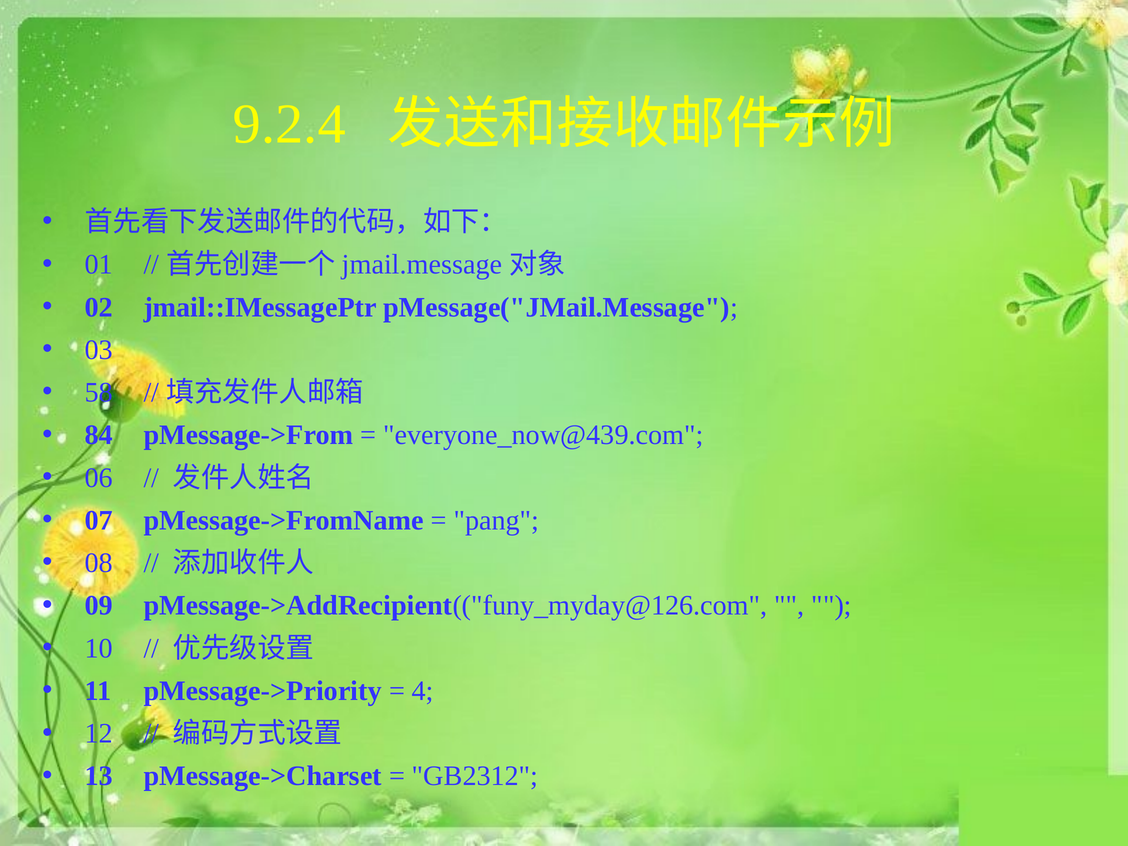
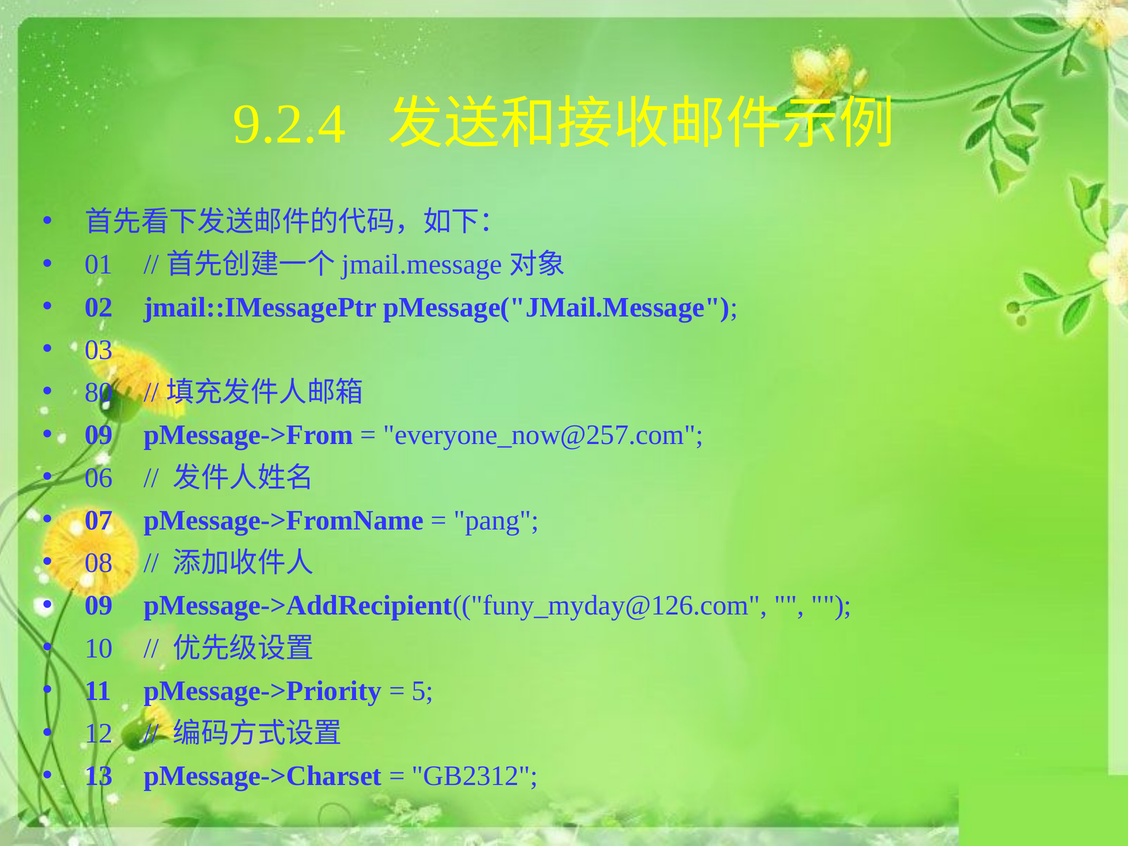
58: 58 -> 80 (99, 392)
84: 84 -> 09 (99, 435)
everyone_now@439.com: everyone_now@439.com -> everyone_now@257.com (543, 435)
4: 4 -> 5 (423, 691)
